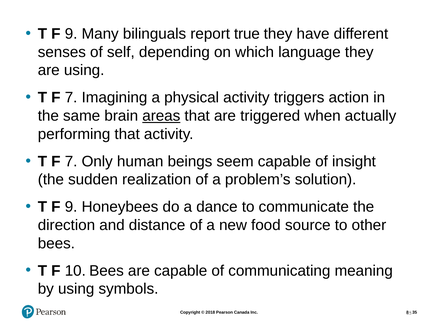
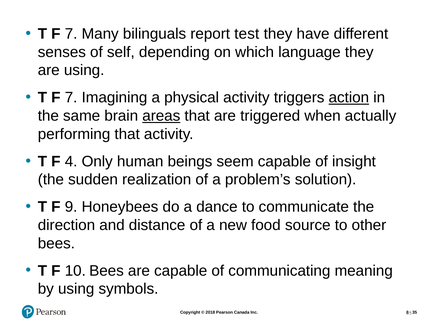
9: 9 -> 7 (71, 34)
true: true -> test (247, 34)
action underline: none -> present (349, 98)
7: 7 -> 4 (71, 162)
